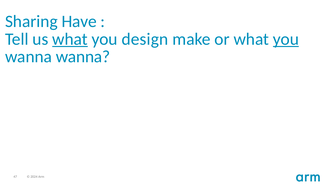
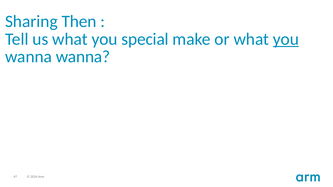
Have: Have -> Then (79, 21)
what underline: present -> none (70, 39)
design: design -> special (145, 39)
